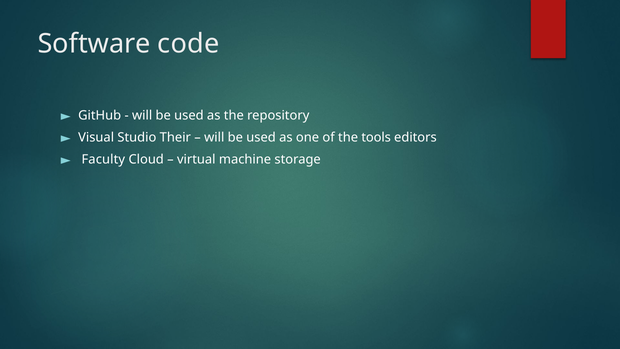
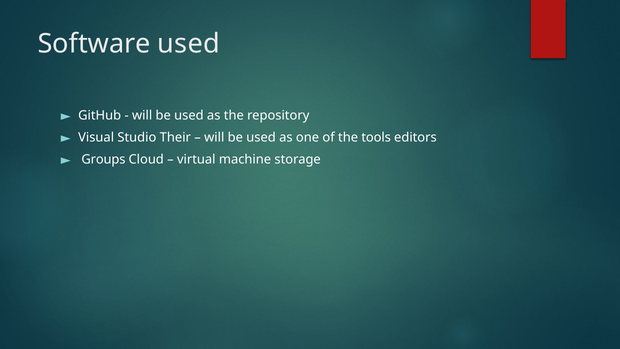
Software code: code -> used (189, 44)
Faculty: Faculty -> Groups (103, 159)
